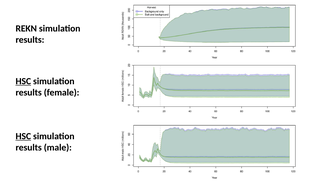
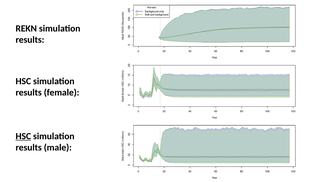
HSC underline: present -> none (23, 81)
